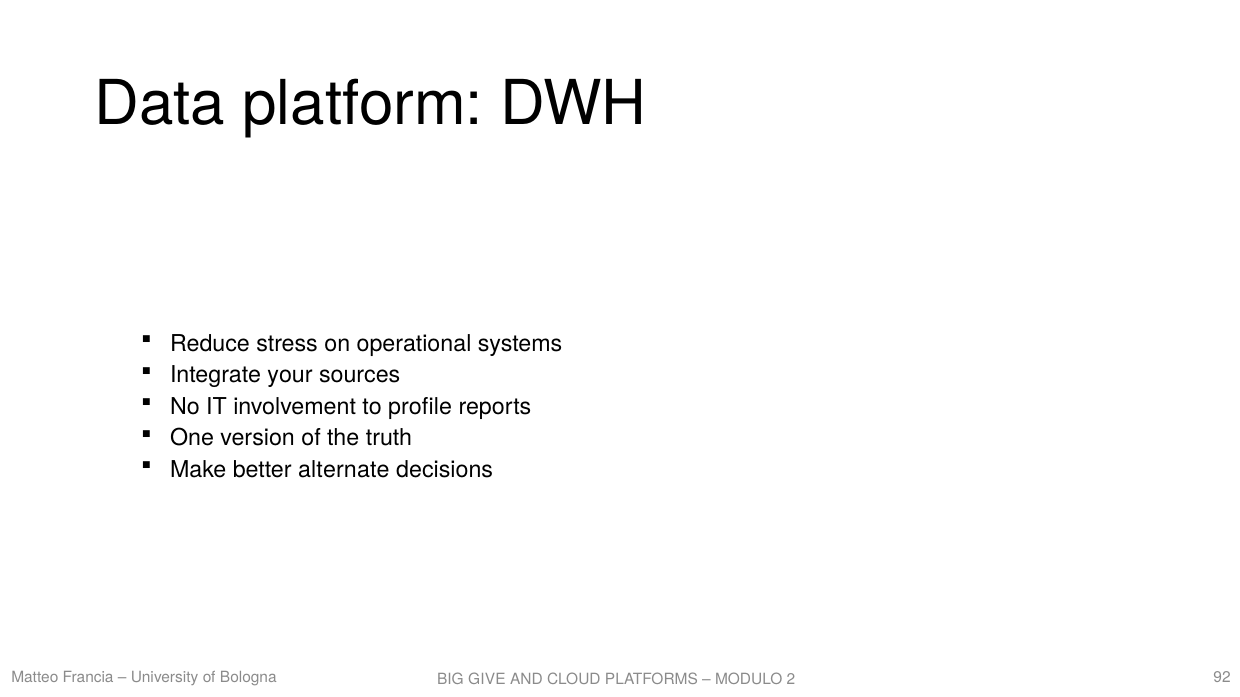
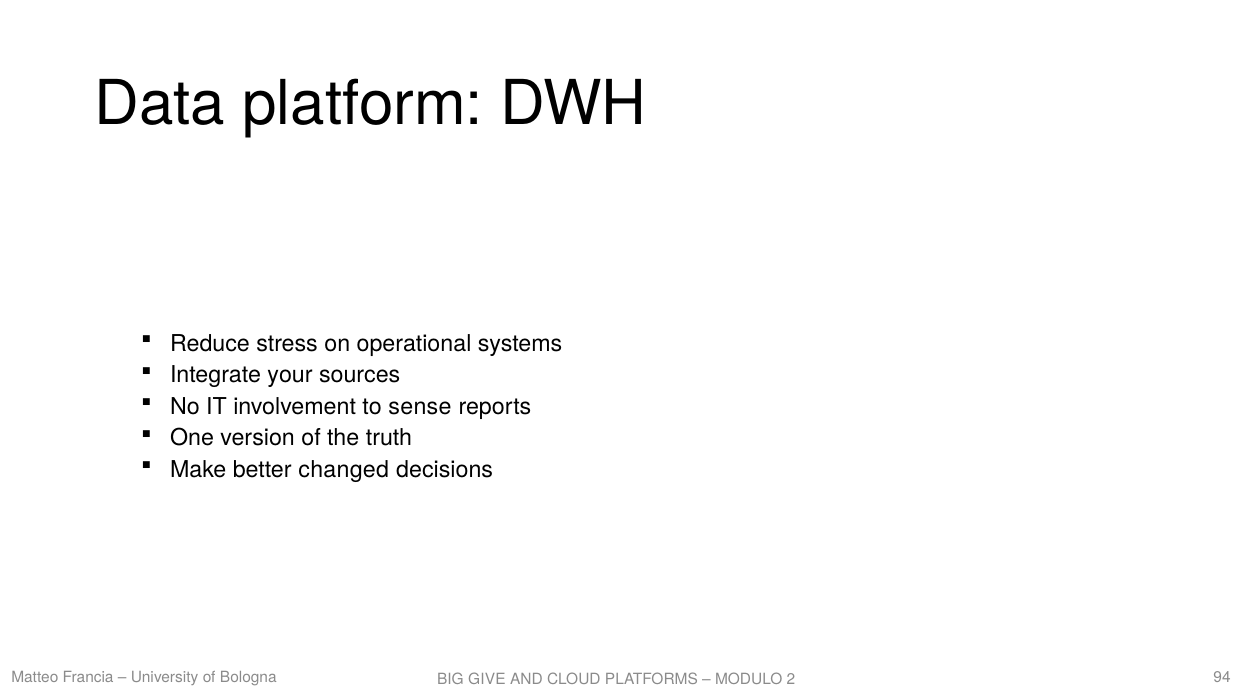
profile: profile -> sense (420, 407)
alternate: alternate -> changed (344, 470)
92: 92 -> 94 (1222, 678)
